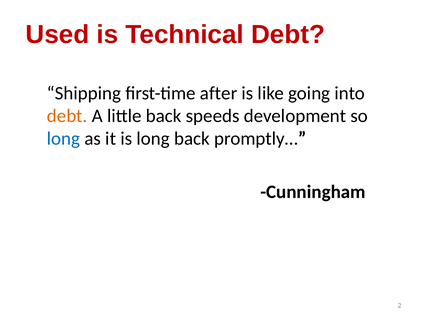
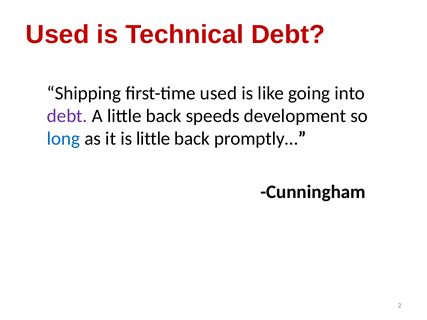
first-time after: after -> used (219, 93)
debt colour: orange -> purple (67, 116)
is long: long -> little (153, 139)
